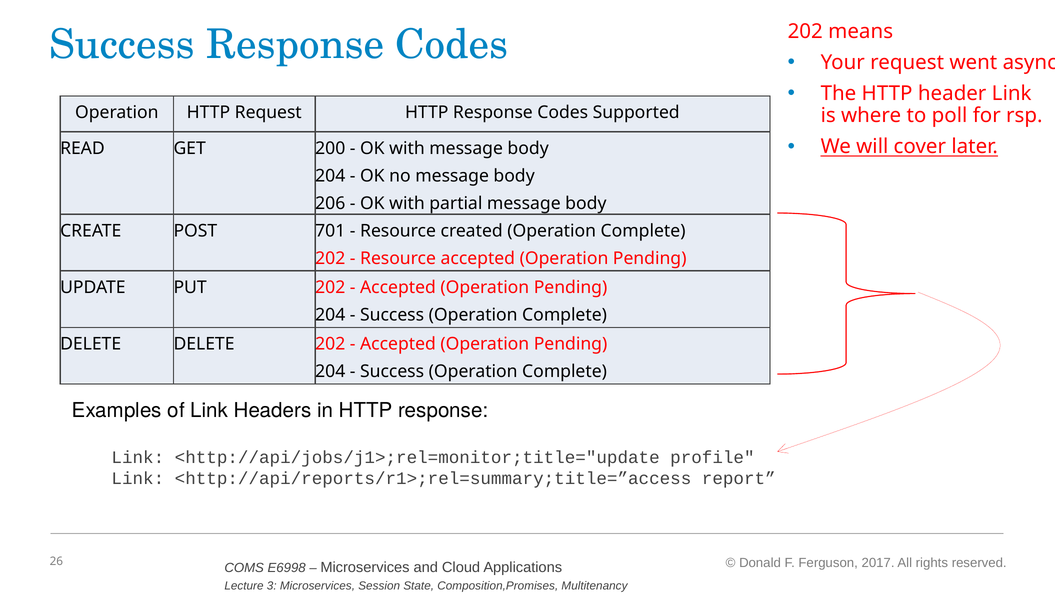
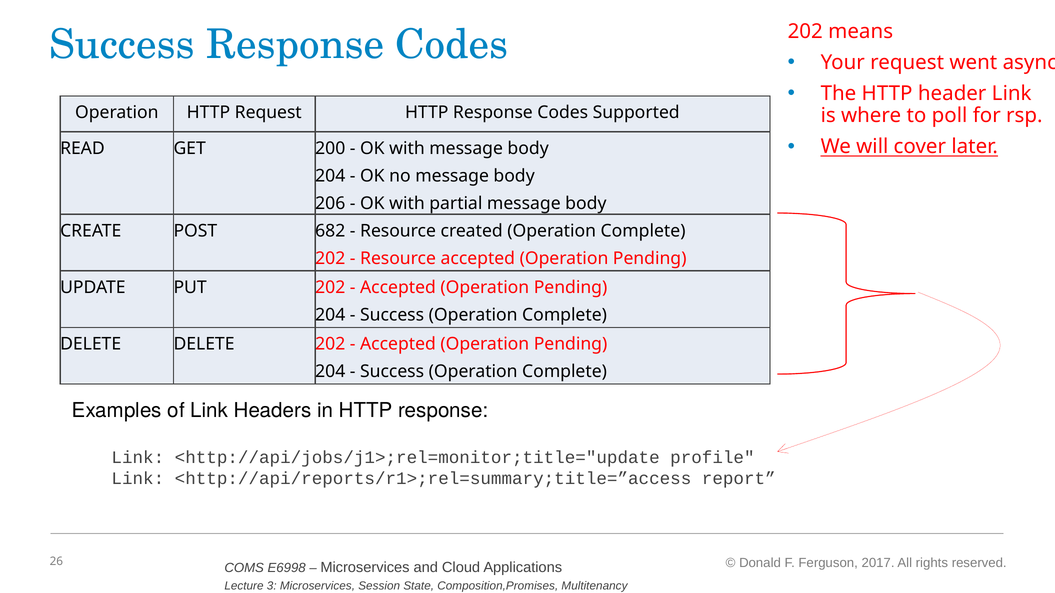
701: 701 -> 682 (330, 231)
